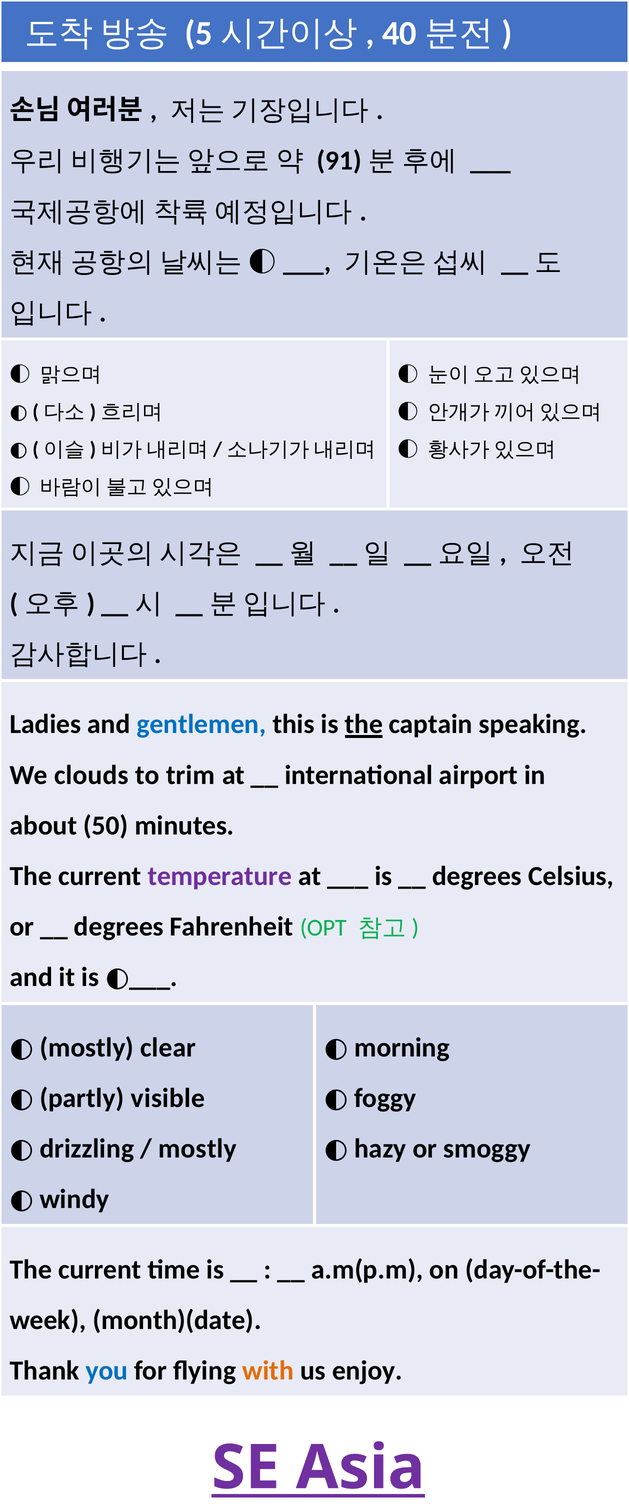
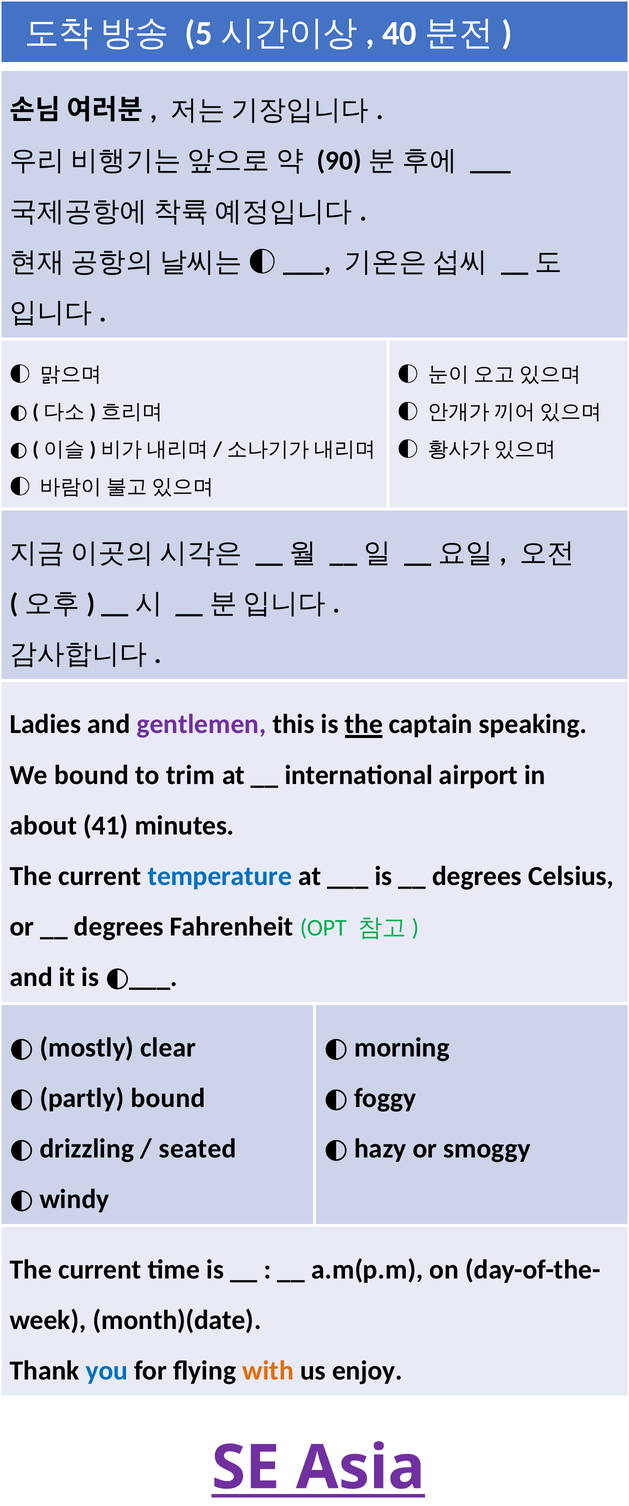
91: 91 -> 90 (339, 161)
gentlemen colour: blue -> purple (201, 724)
We clouds: clouds -> bound (91, 774)
50: 50 -> 41 (106, 825)
temperature colour: purple -> blue (220, 876)
visible: visible -> bound (168, 1097)
mostly: mostly -> seated (198, 1148)
